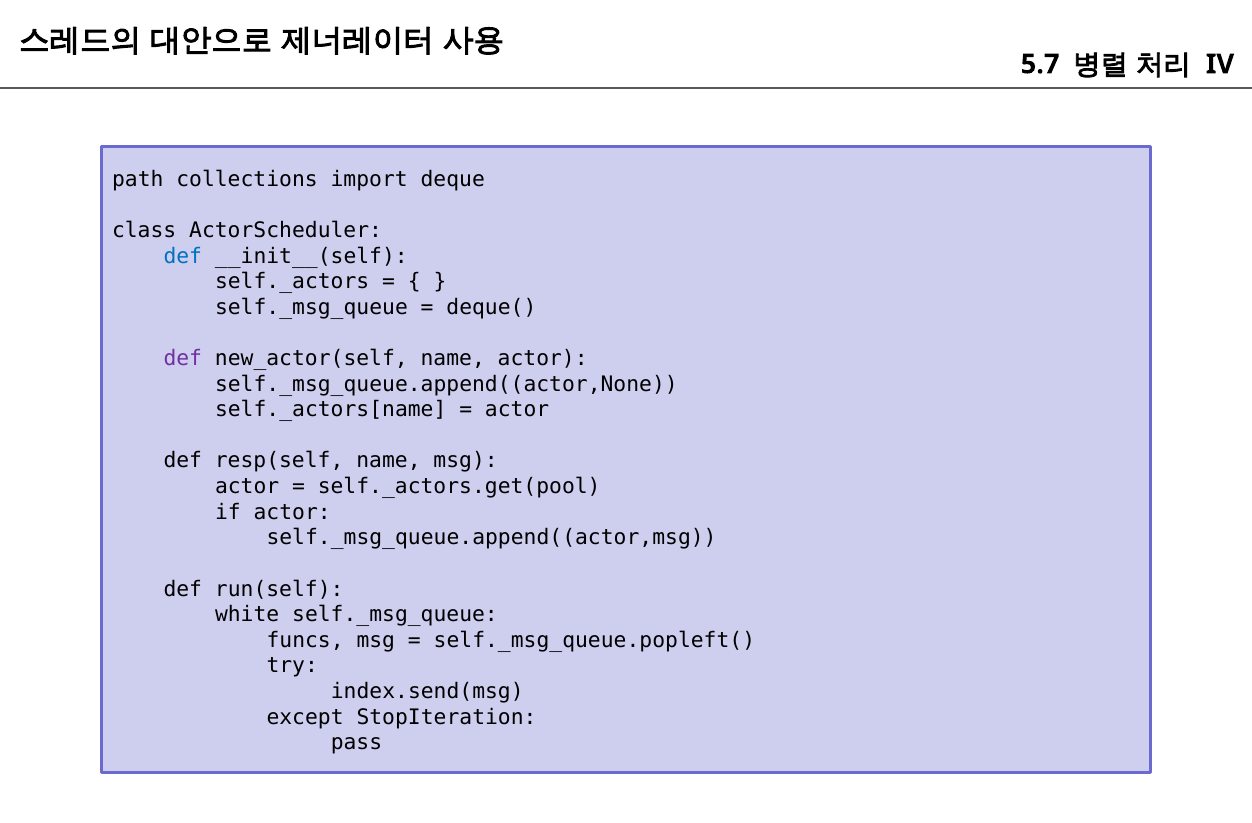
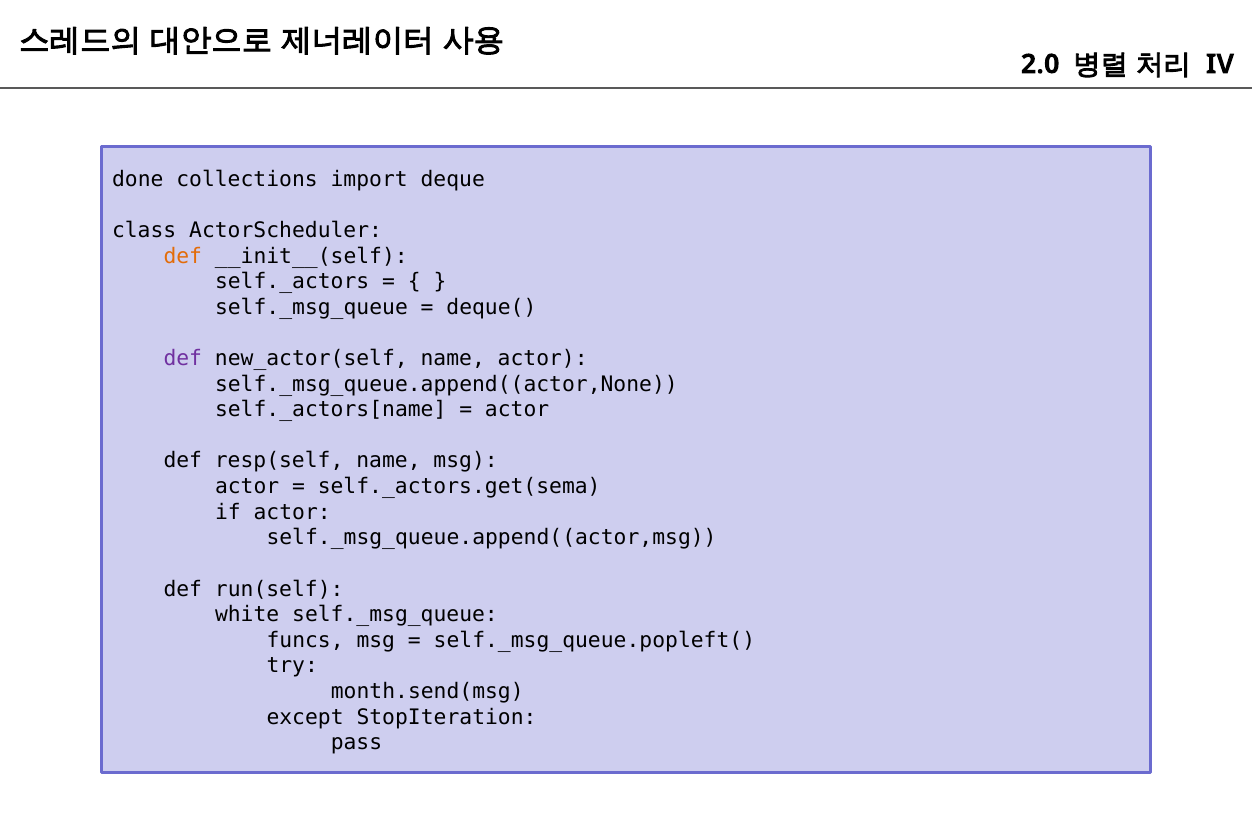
5.7: 5.7 -> 2.0 (1040, 64)
path: path -> done (138, 179)
def colour: blue -> orange (183, 256)
self._actors.get(pool: self._actors.get(pool -> self._actors.get(sema (459, 486)
index.send(msg: index.send(msg -> month.send(msg (427, 691)
